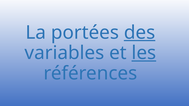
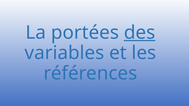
les underline: present -> none (144, 53)
